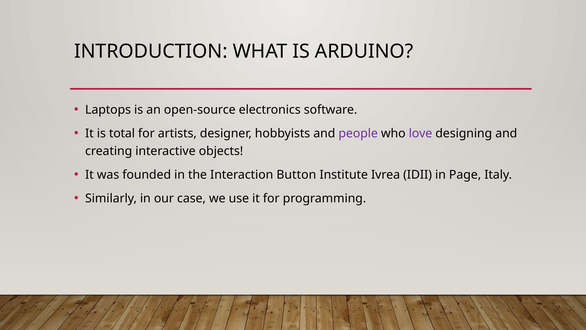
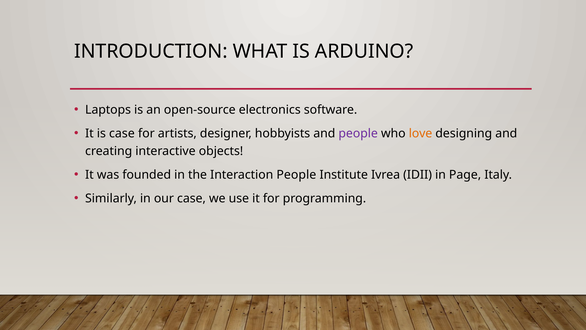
is total: total -> case (122, 133)
love colour: purple -> orange (420, 133)
Interaction Button: Button -> People (296, 175)
